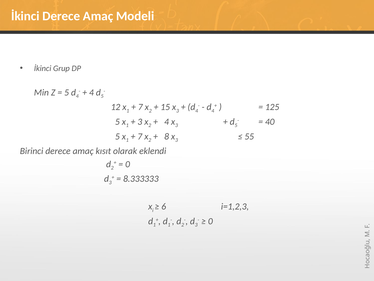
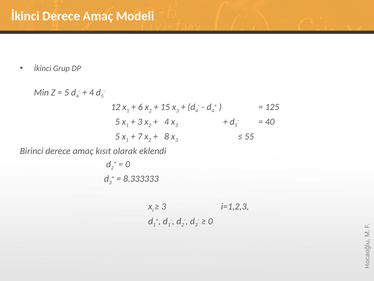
7: 7 -> 6 (140, 107)
6: 6 -> 3 (164, 206)
